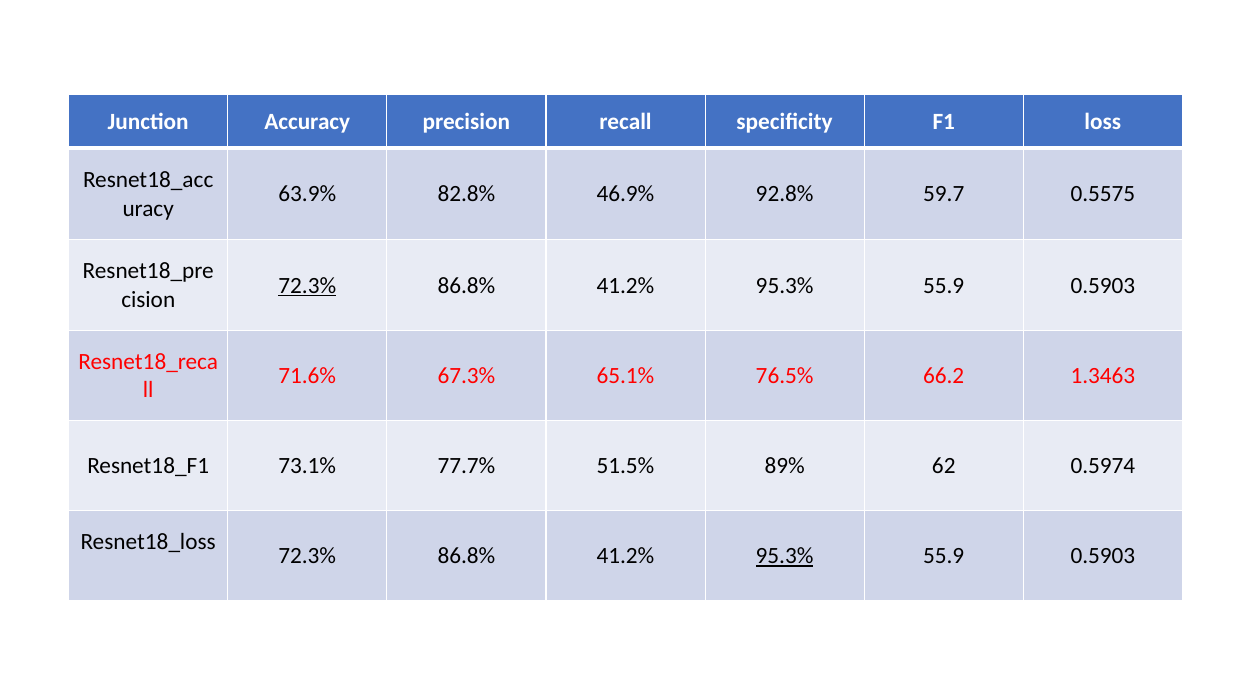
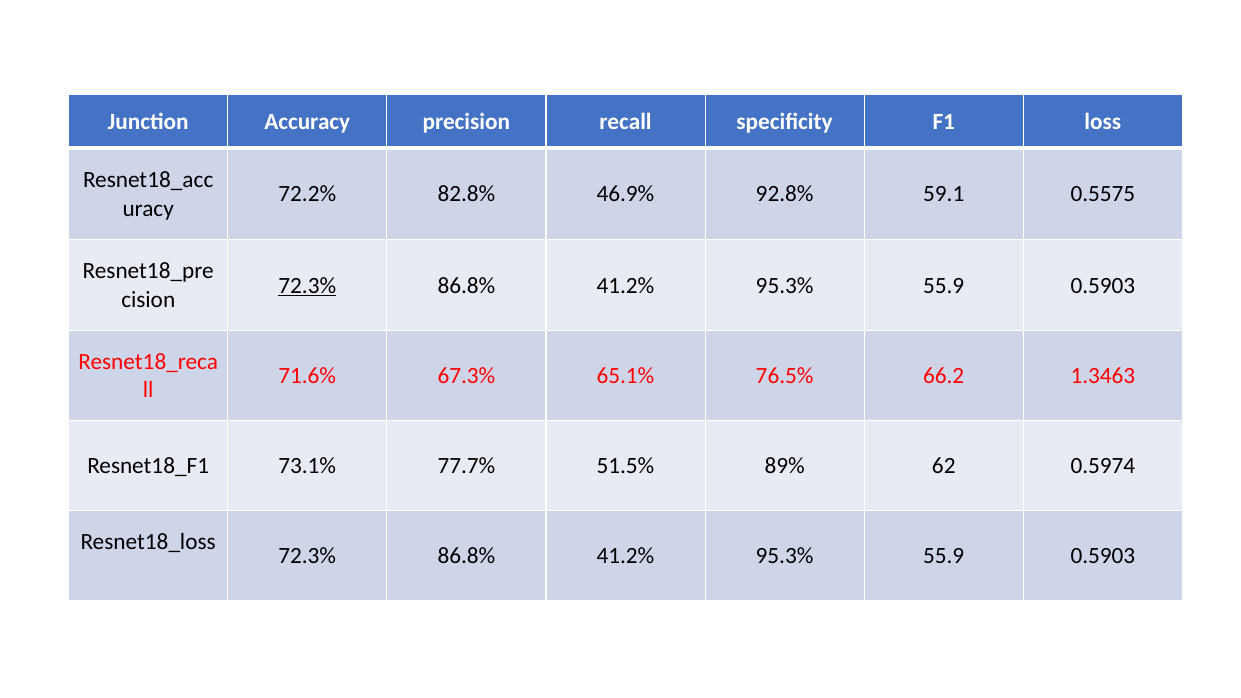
63.9%: 63.9% -> 72.2% (307, 194)
59.7: 59.7 -> 59.1 (944, 194)
95.3% underline: present -> none (785, 556)
